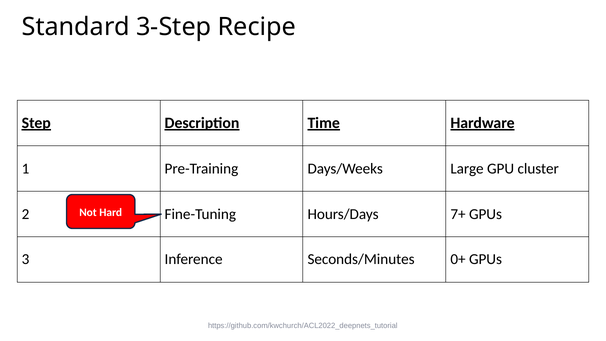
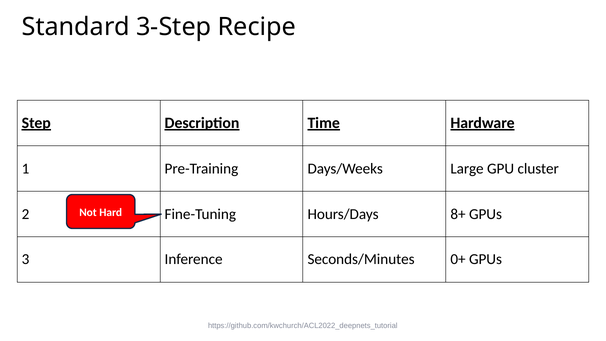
7+: 7+ -> 8+ (458, 214)
